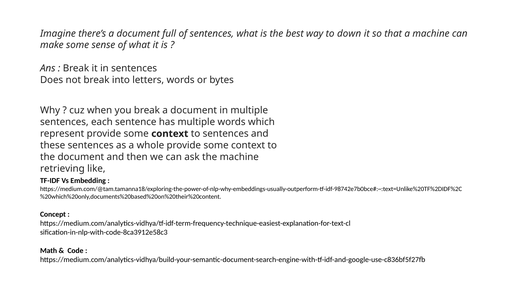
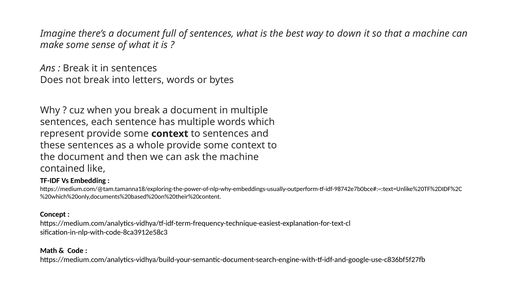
retrieving: retrieving -> contained (62, 169)
